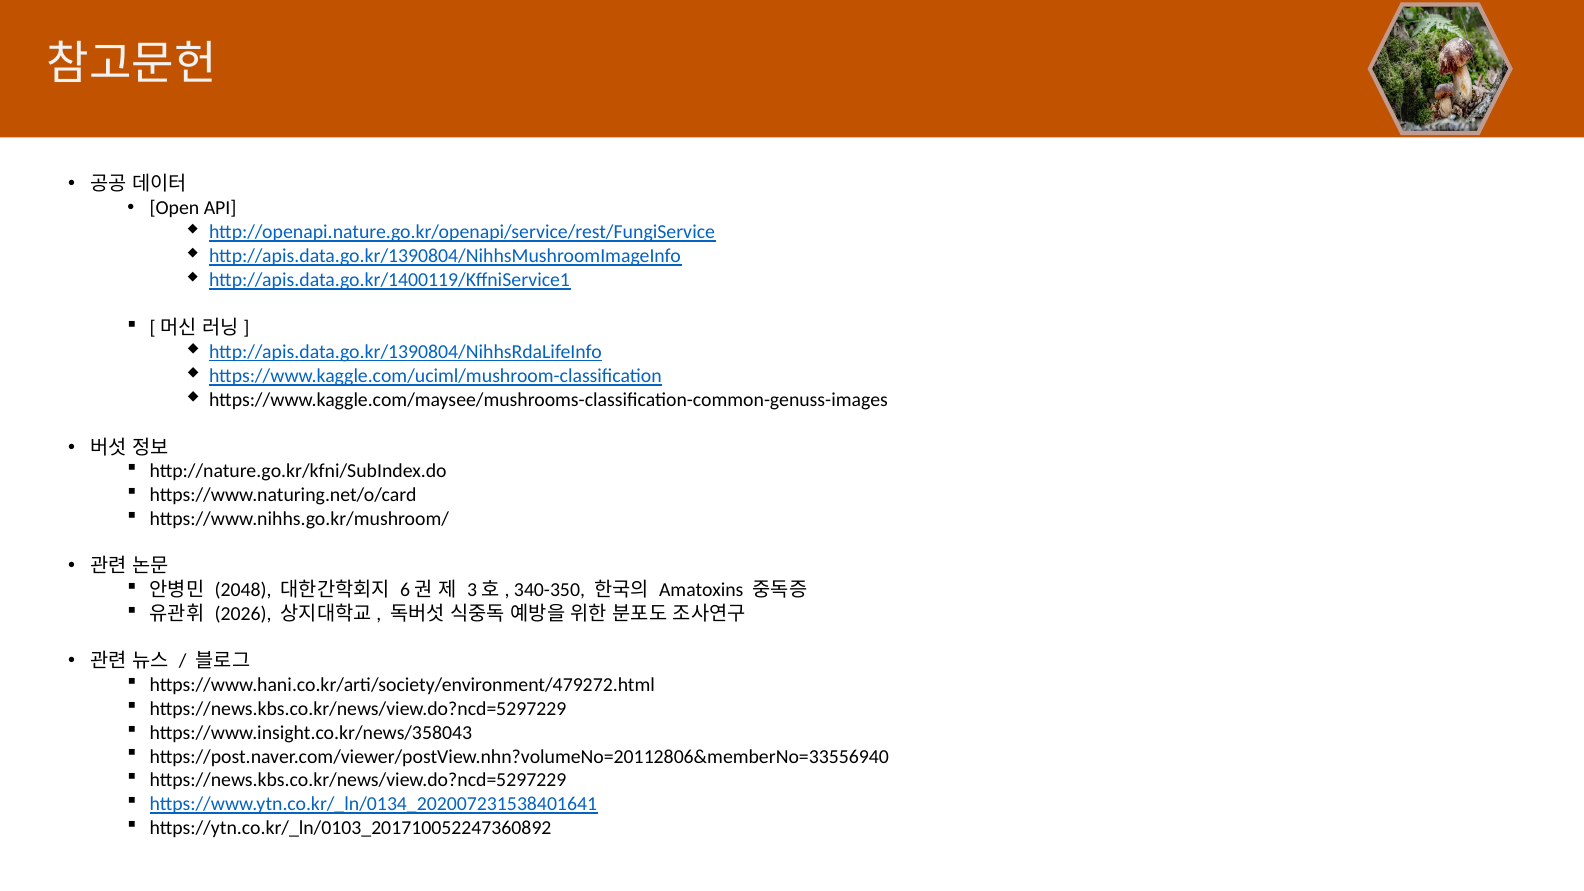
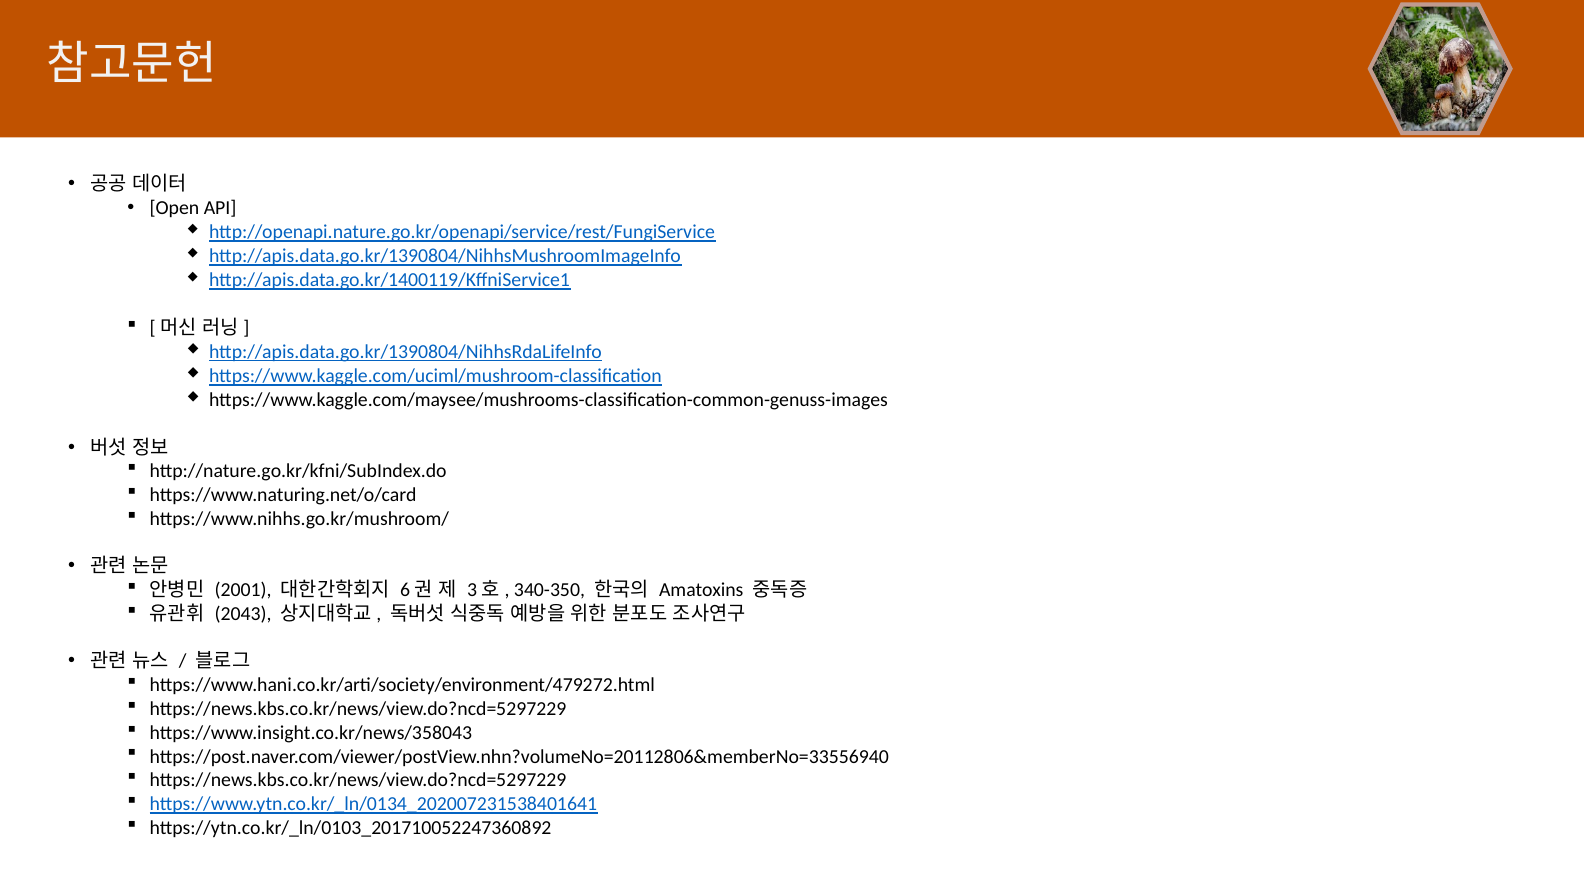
2048: 2048 -> 2001 (243, 590)
2026: 2026 -> 2043 (243, 614)
